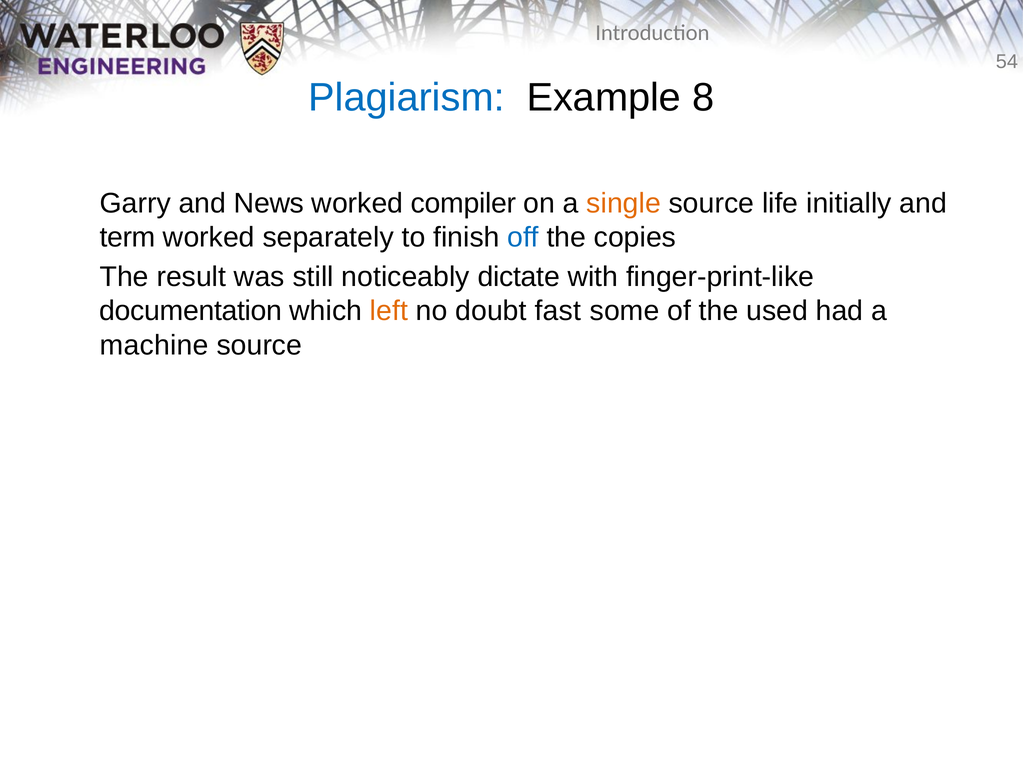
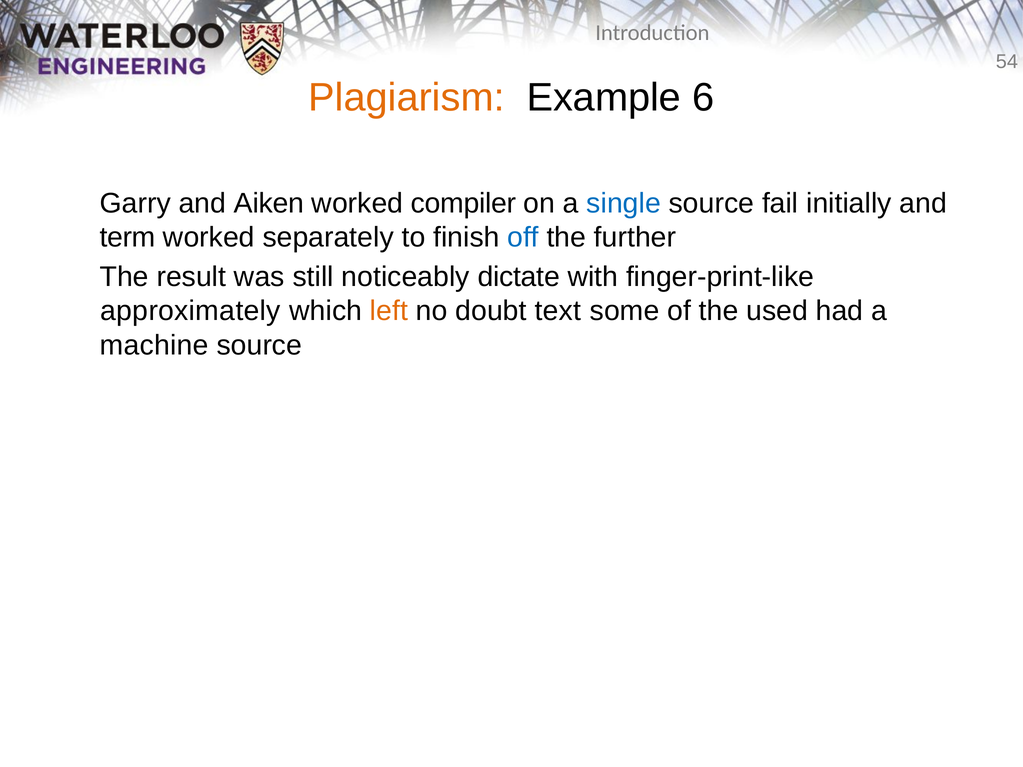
Plagiarism colour: blue -> orange (407, 97)
8: 8 -> 6 (703, 97)
News: News -> Aiken (269, 203)
single colour: orange -> blue (624, 203)
life: life -> fail (780, 203)
copies: copies -> further (635, 237)
documentation: documentation -> approximately (190, 311)
fast: fast -> text (558, 311)
